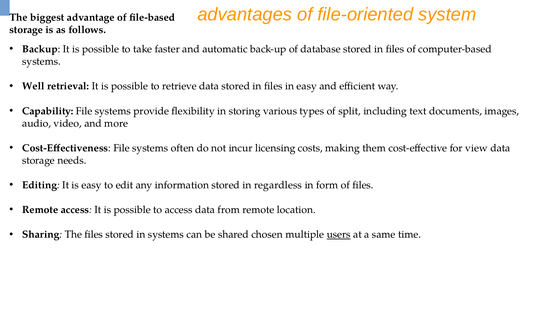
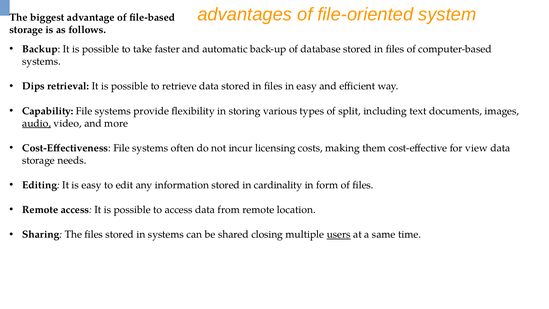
Well: Well -> Dips (34, 86)
audio underline: none -> present (37, 123)
regardless: regardless -> cardinality (278, 185)
chosen: chosen -> closing (267, 234)
